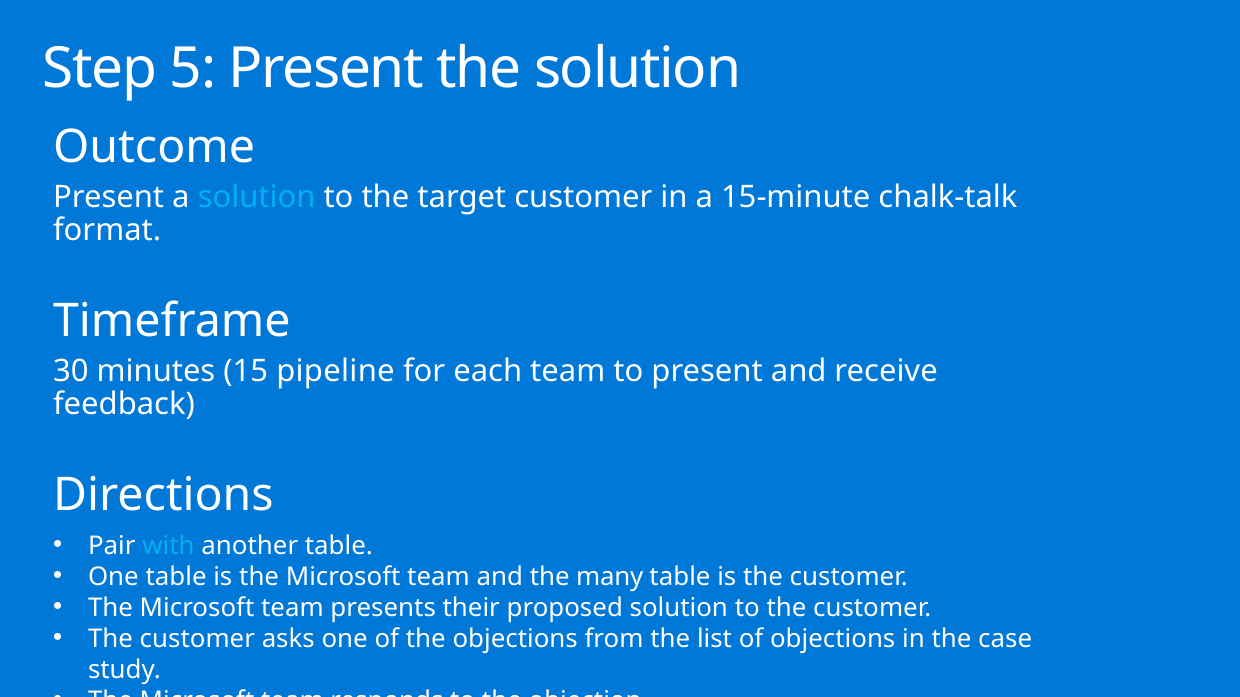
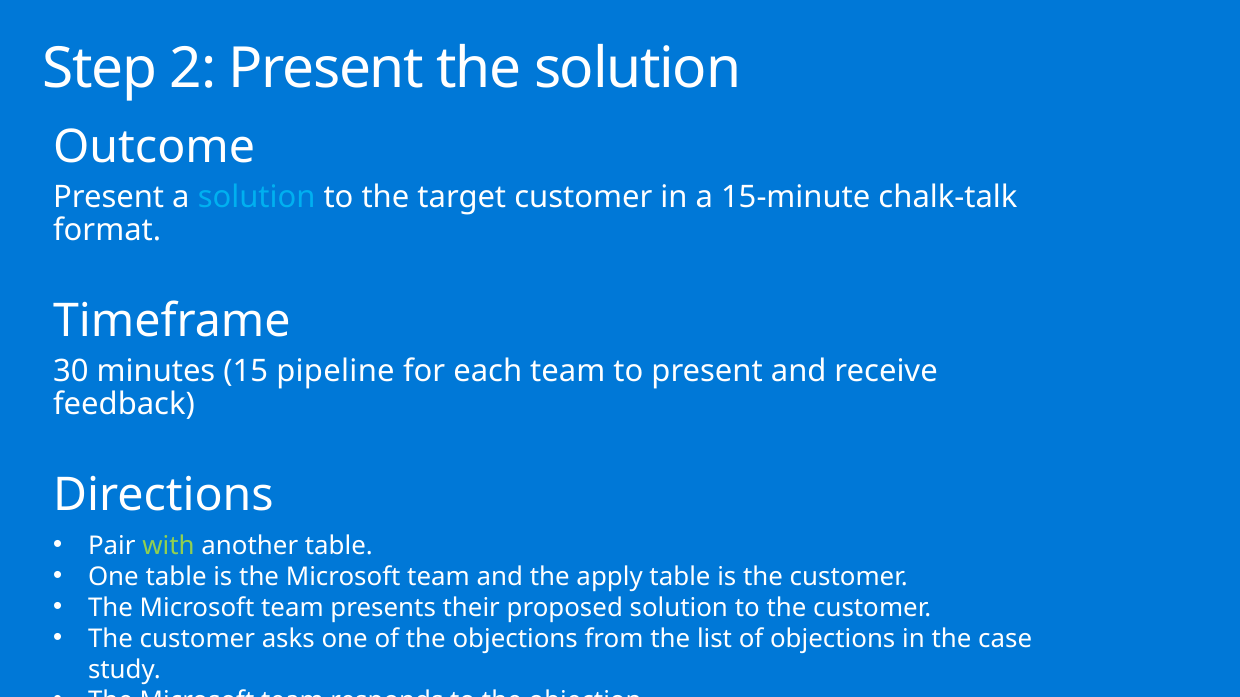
5: 5 -> 2 (193, 69)
with colour: light blue -> light green (168, 546)
many: many -> apply (610, 577)
